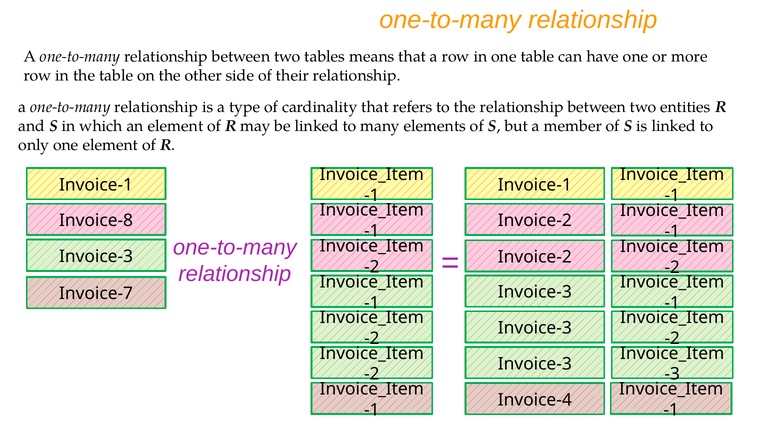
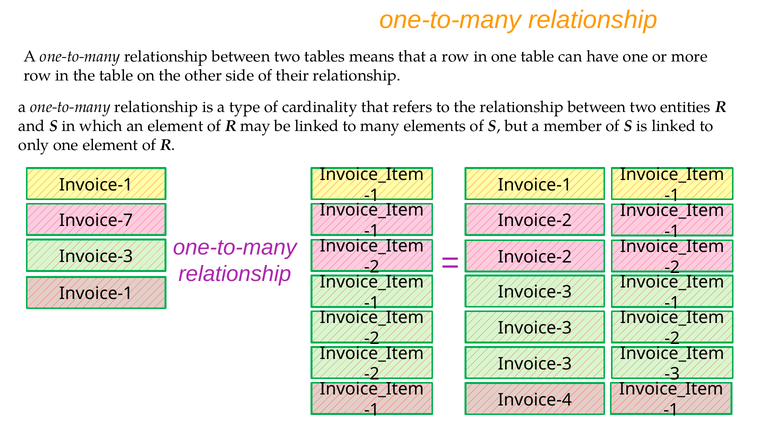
Invoice-8: Invoice-8 -> Invoice-7 (96, 221)
Invoice-7: Invoice-7 -> Invoice-1 (96, 294)
